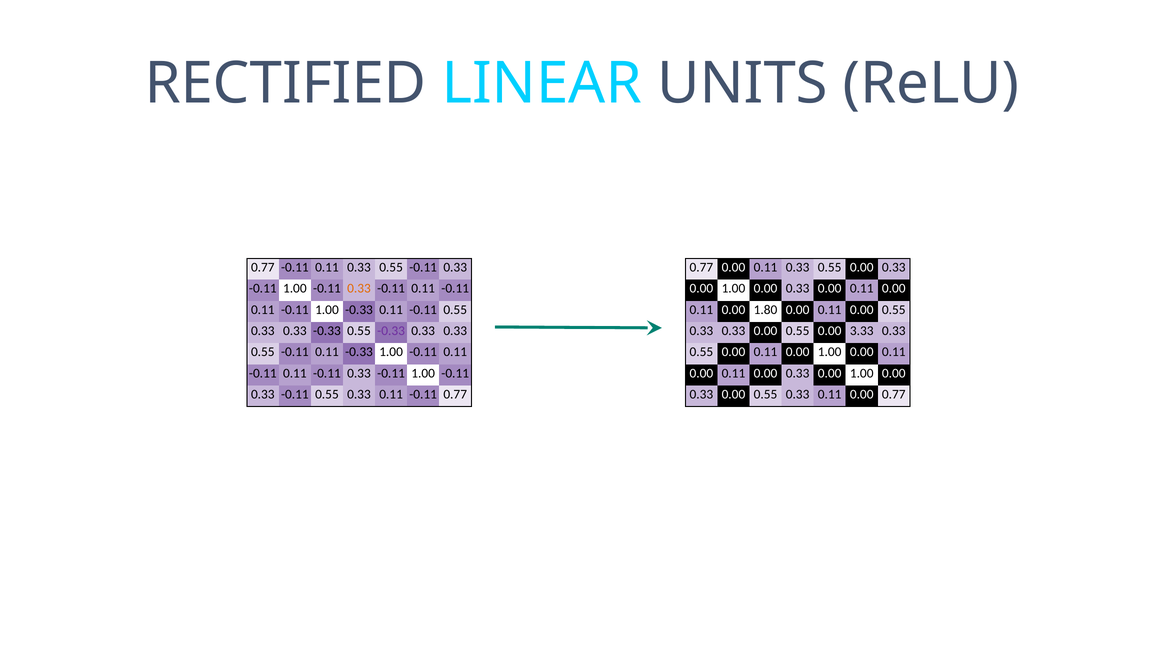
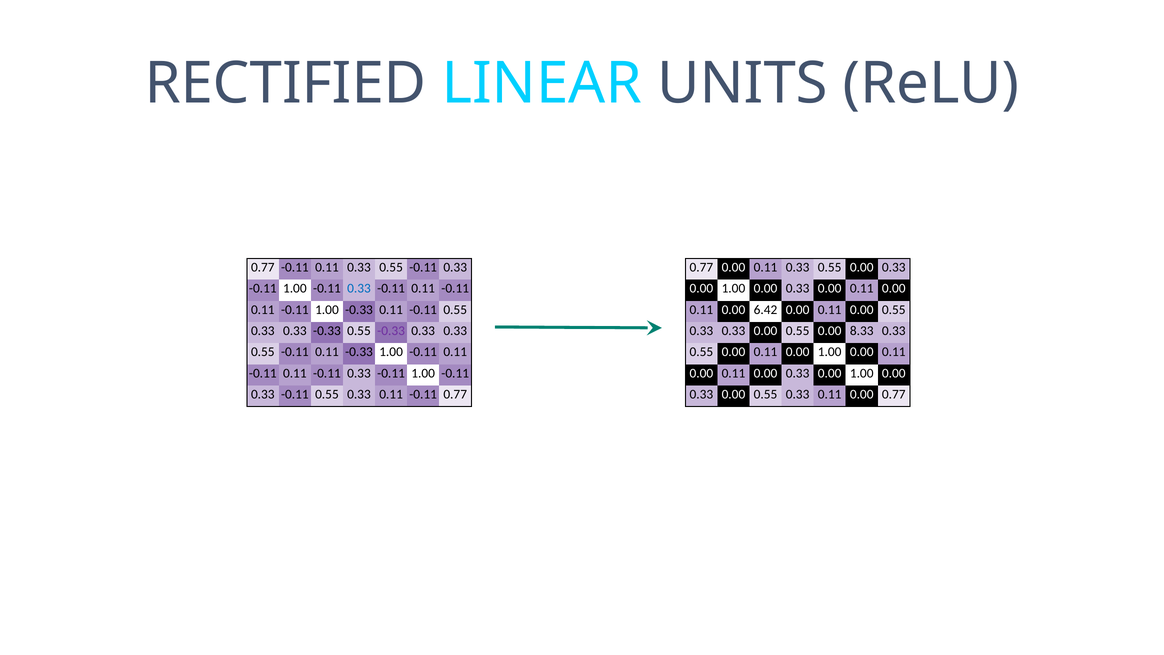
0.33 colour: orange -> blue (359, 288)
1.80: 1.80 -> 6.42 (766, 310)
3.33: 3.33 -> 8.33 (862, 331)
